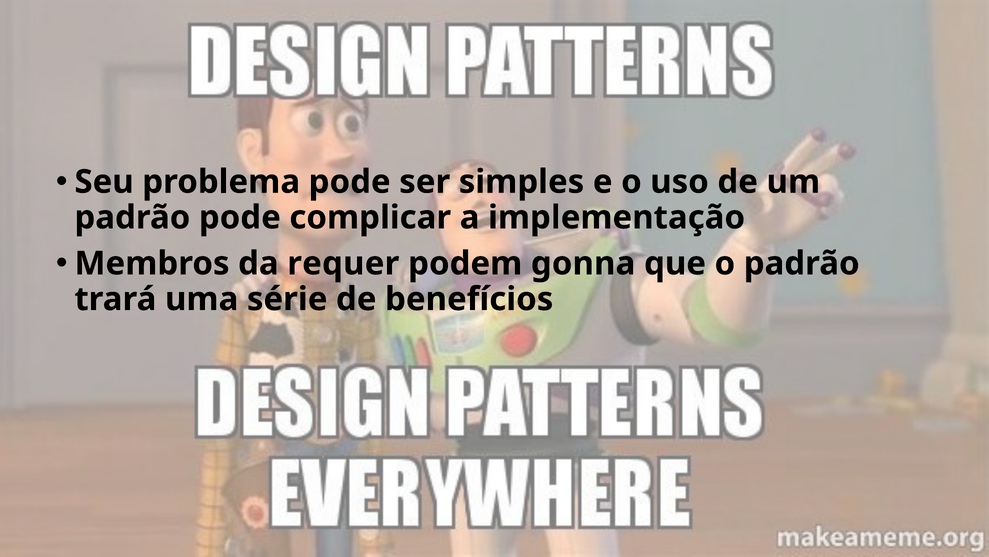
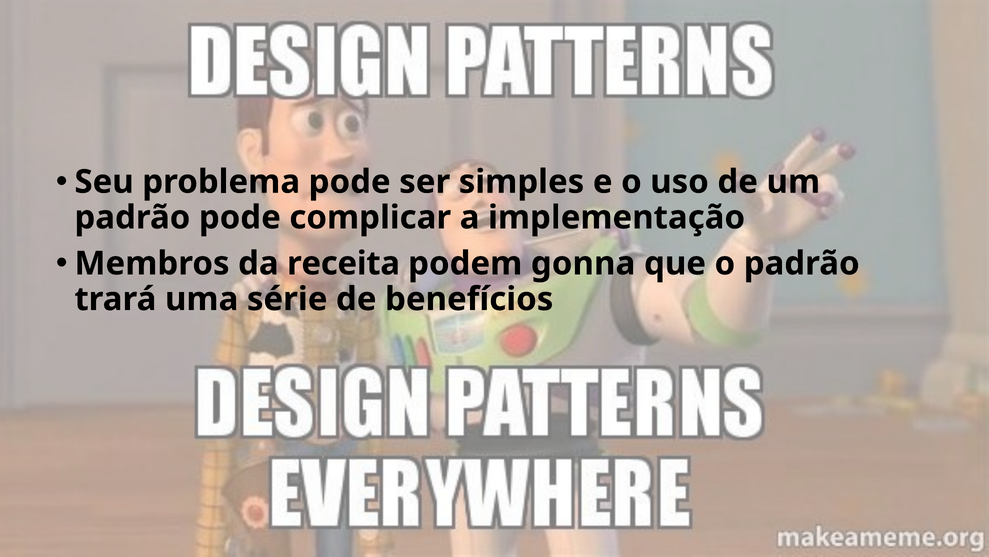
requer: requer -> receita (344, 263)
